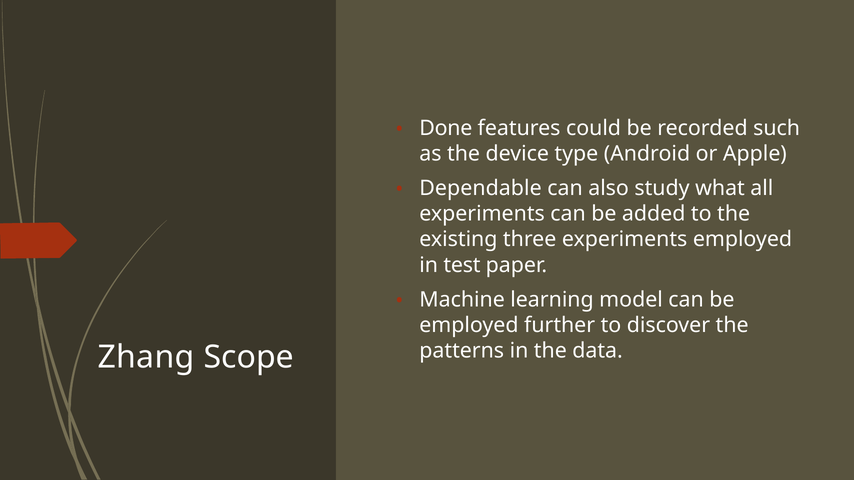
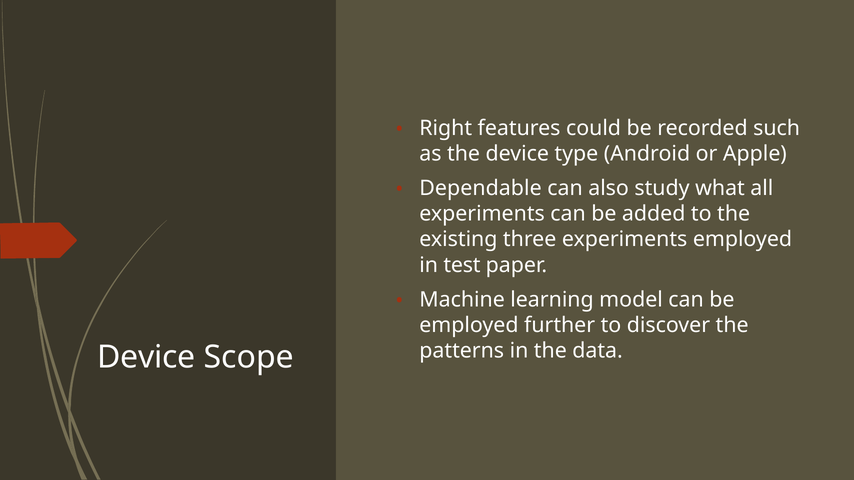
Done: Done -> Right (446, 128)
Zhang: Zhang -> Device (146, 358)
